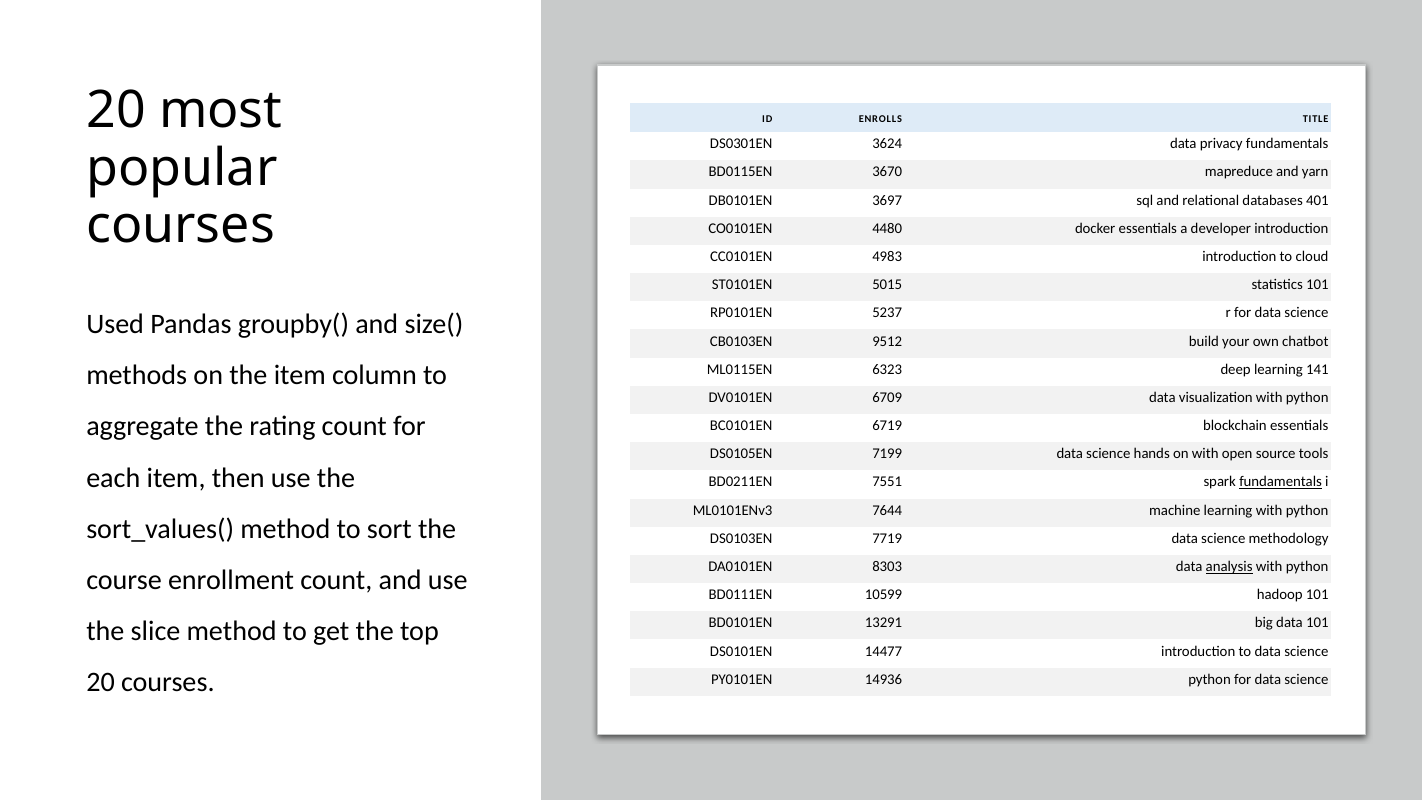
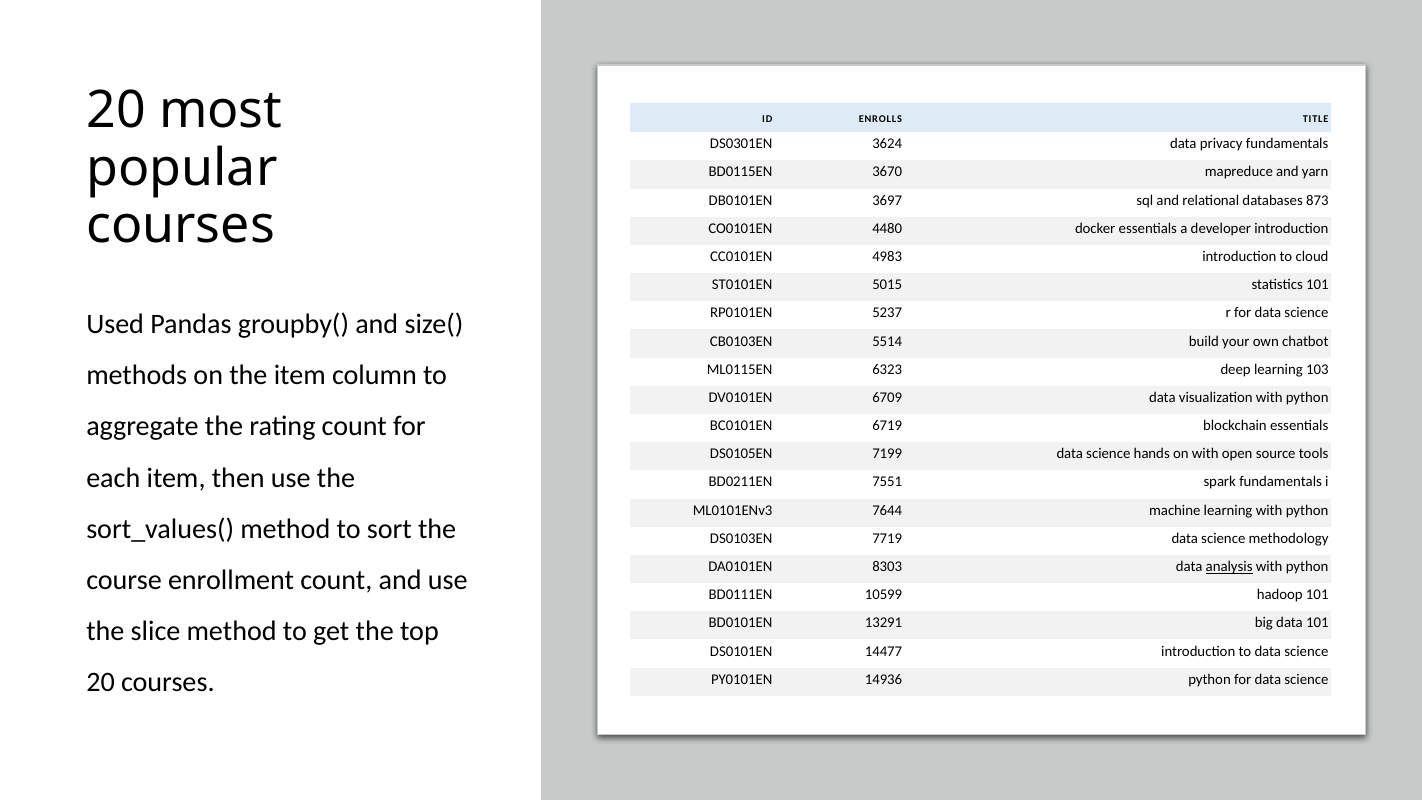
401: 401 -> 873 (1317, 200)
9512: 9512 -> 5514 (887, 341)
141: 141 -> 103 (1317, 369)
fundamentals underline: present -> none (1281, 482)
